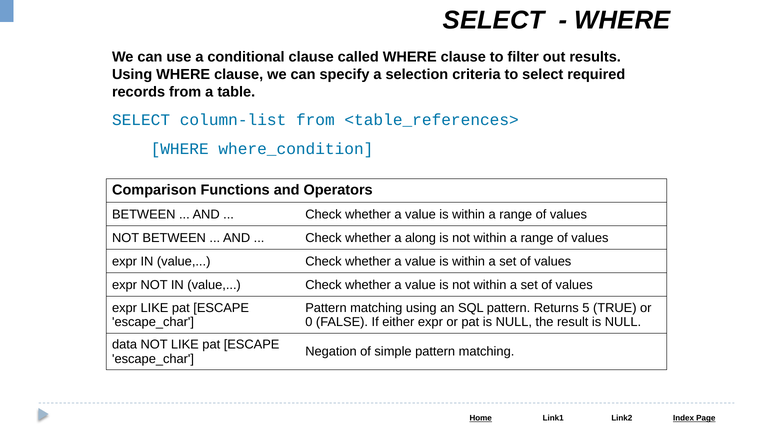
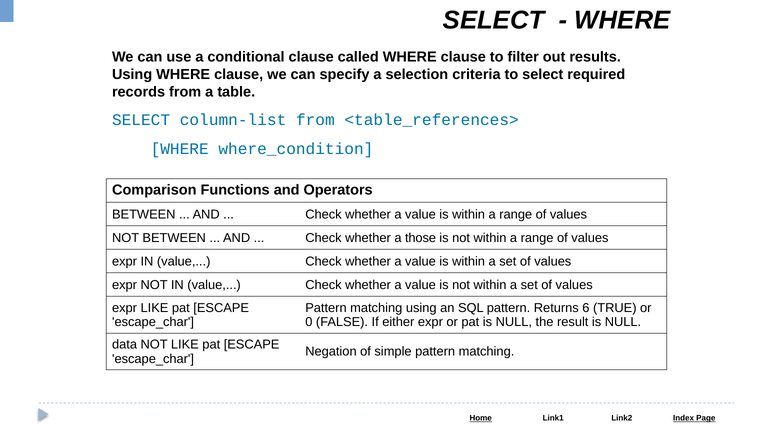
along: along -> those (421, 238)
5: 5 -> 6 (586, 308)
